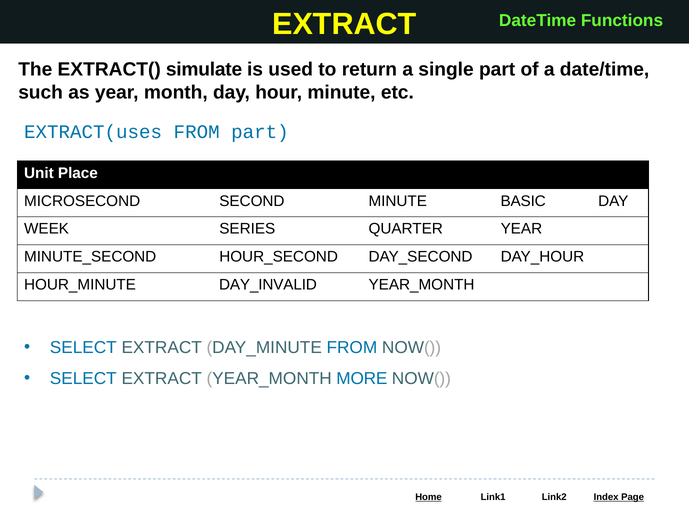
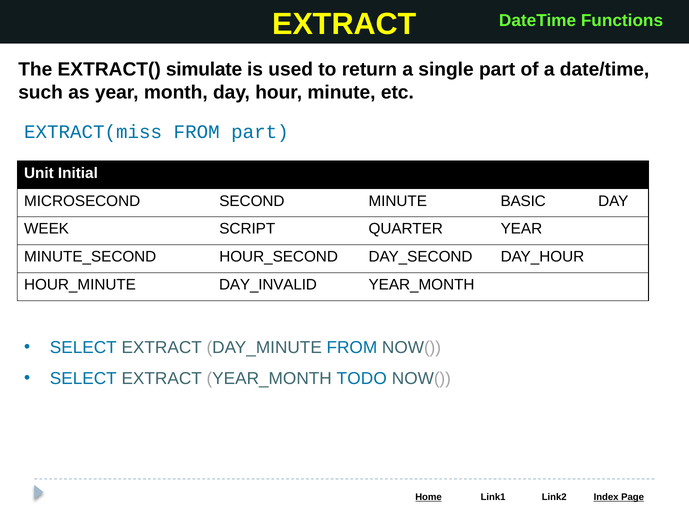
EXTRACT(uses: EXTRACT(uses -> EXTRACT(miss (93, 132)
Place: Place -> Initial (78, 173)
SERIES: SERIES -> SCRIPT (247, 229)
MORE: MORE -> TODO (362, 378)
